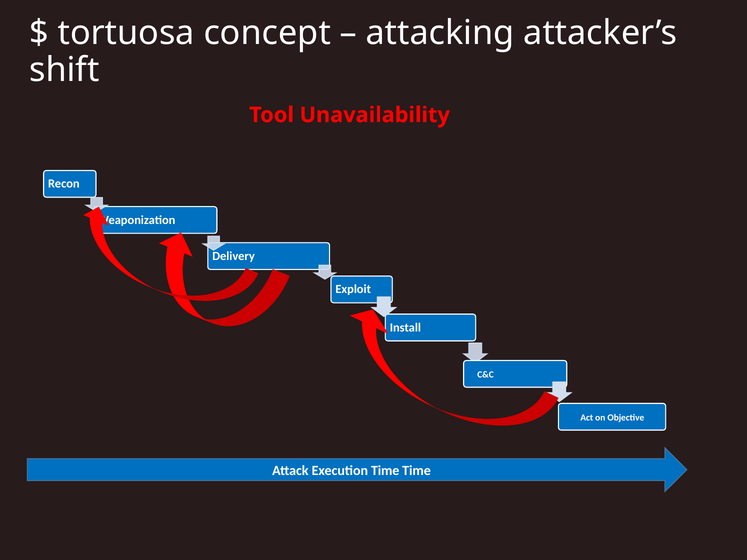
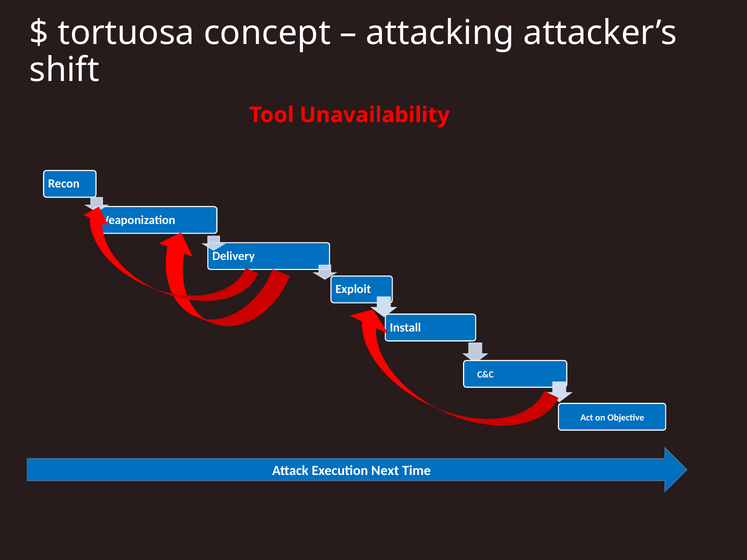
Execution Time: Time -> Next (385, 471)
